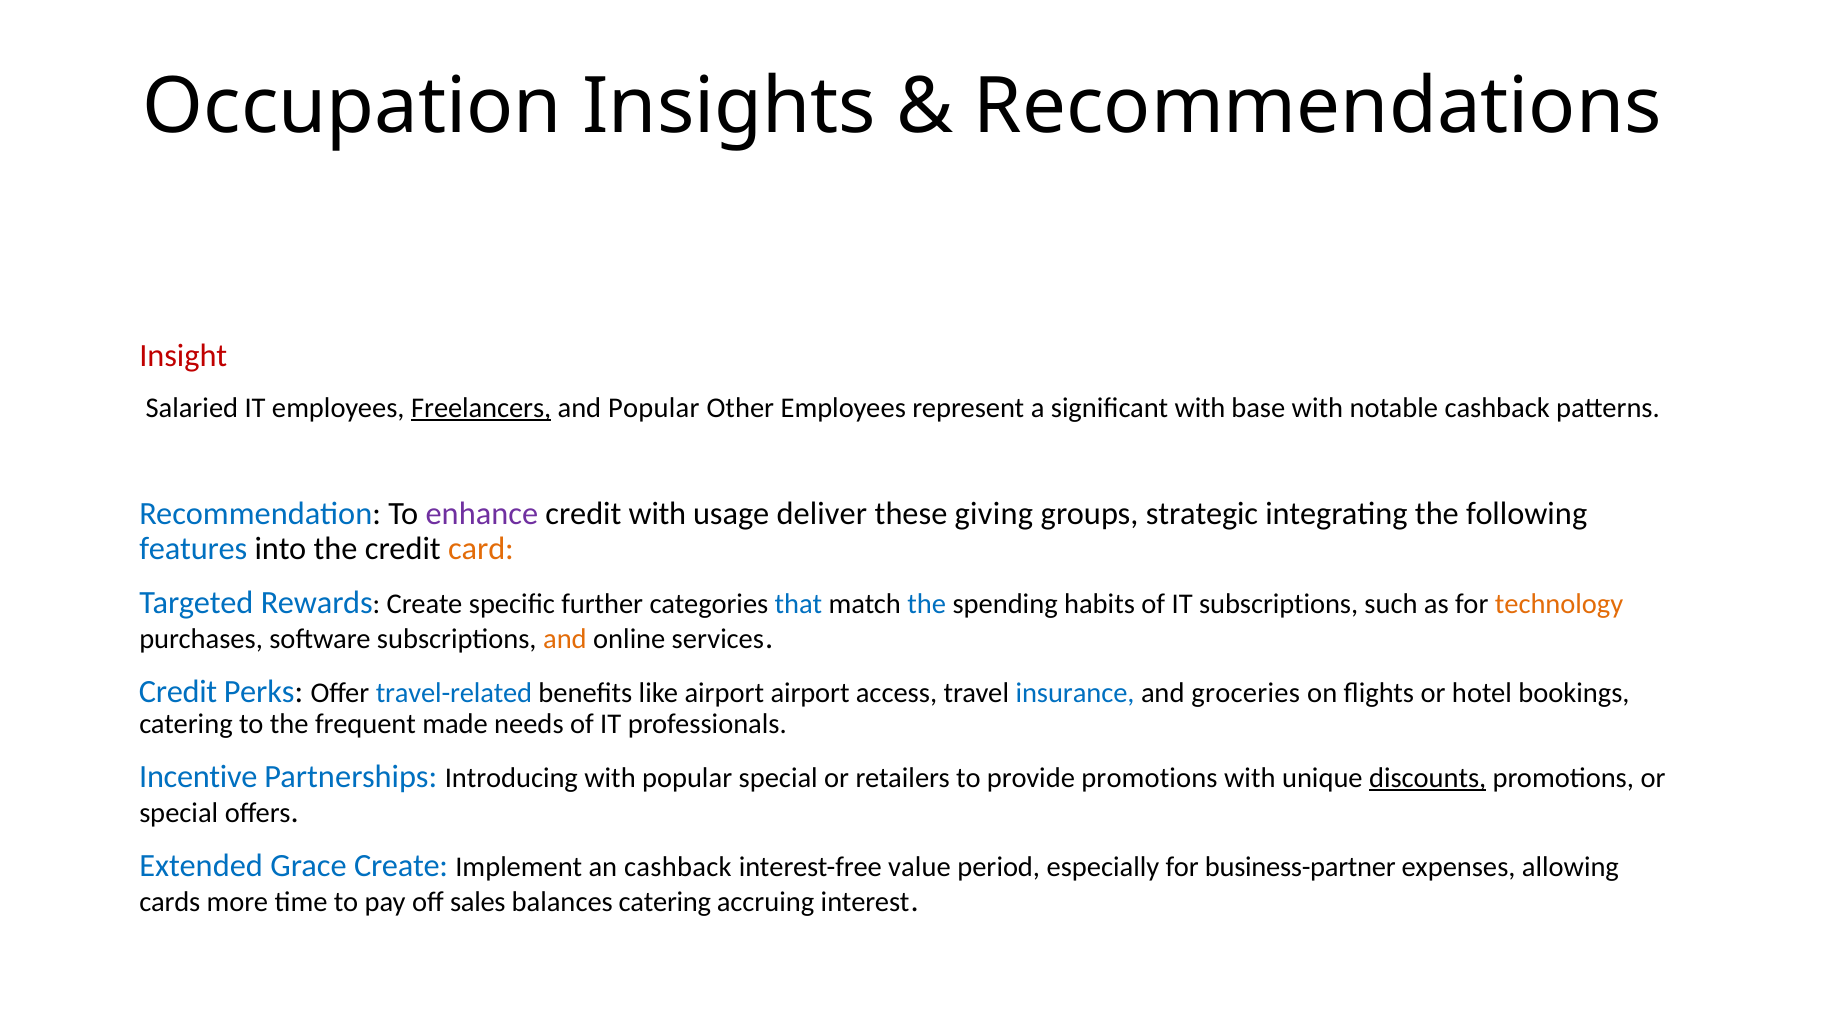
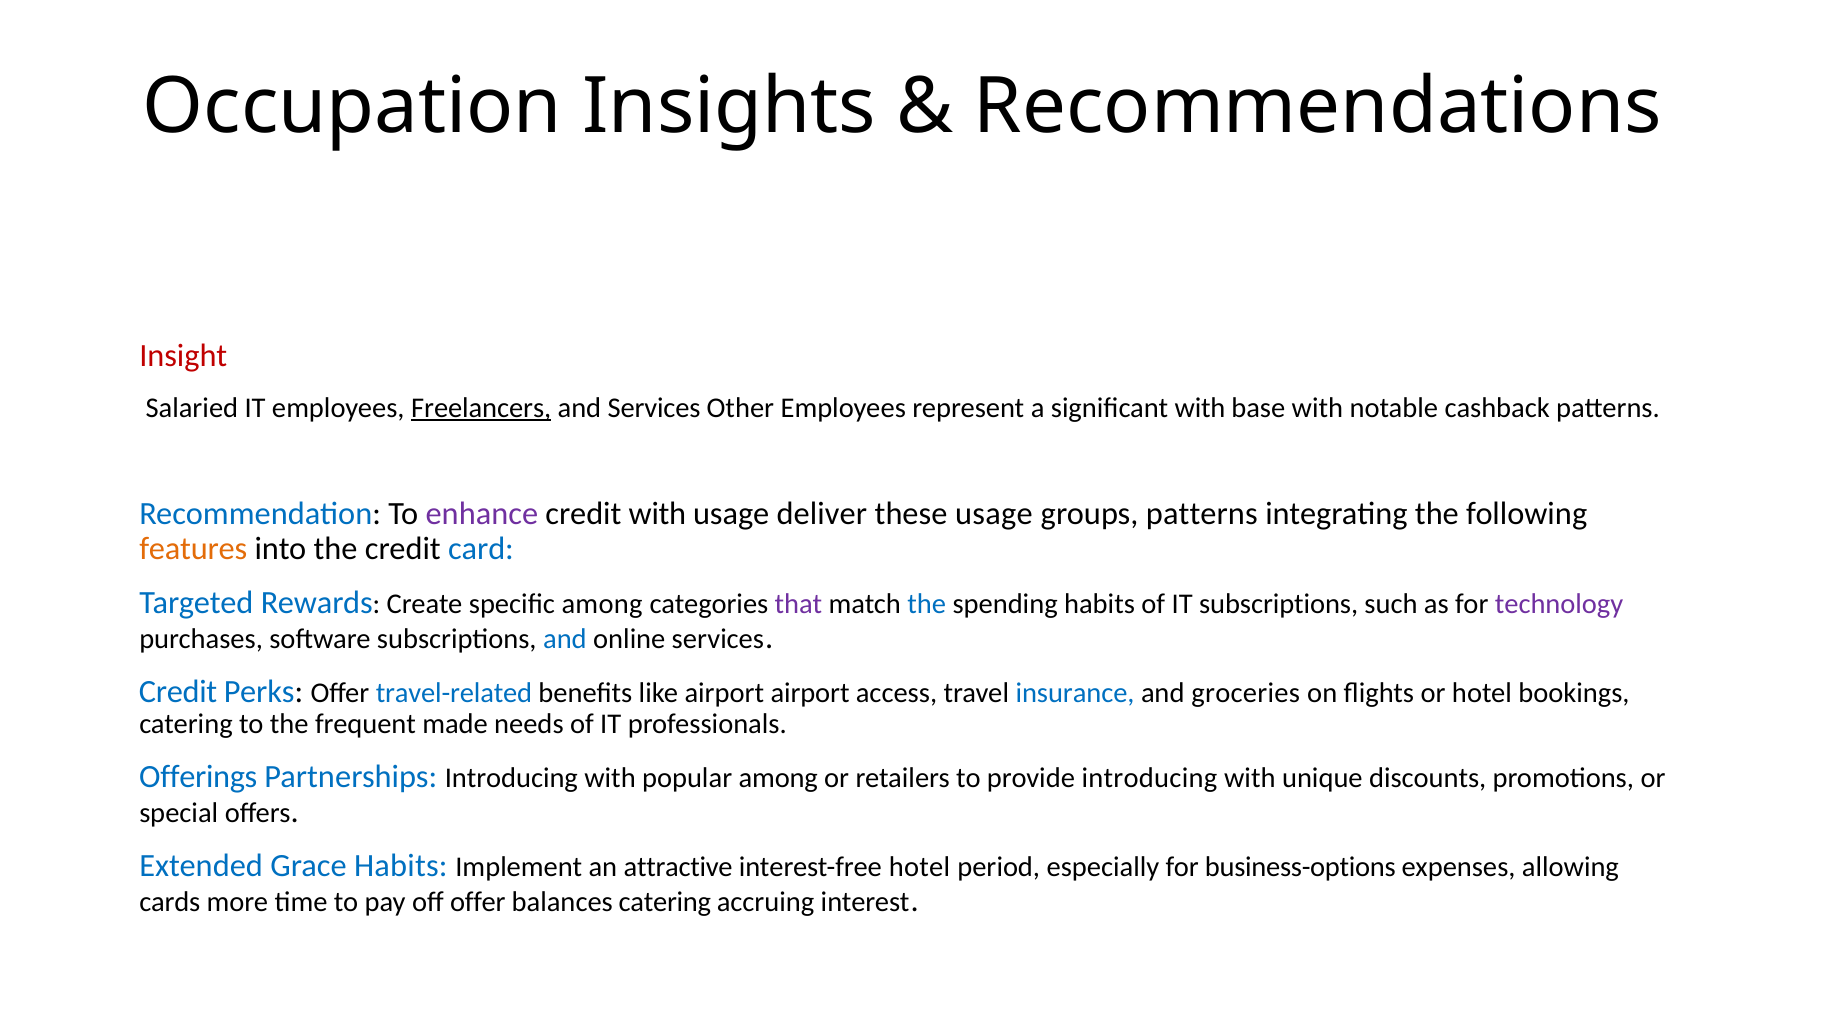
and Popular: Popular -> Services (654, 408)
these giving: giving -> usage (994, 513)
groups strategic: strategic -> patterns (1202, 513)
features colour: blue -> orange (193, 548)
card colour: orange -> blue (481, 548)
specific further: further -> among (602, 604)
that colour: blue -> purple (798, 604)
technology colour: orange -> purple (1559, 604)
and colour: orange -> blue (565, 639)
Incentive: Incentive -> Offerings (198, 776)
popular special: special -> among (778, 777)
provide promotions: promotions -> introducing (1149, 777)
discounts underline: present -> none (1428, 777)
Grace Create: Create -> Habits (401, 865)
an cashback: cashback -> attractive (678, 866)
interest-free value: value -> hotel (919, 866)
business-partner: business-partner -> business-options (1300, 866)
off sales: sales -> offer (478, 901)
